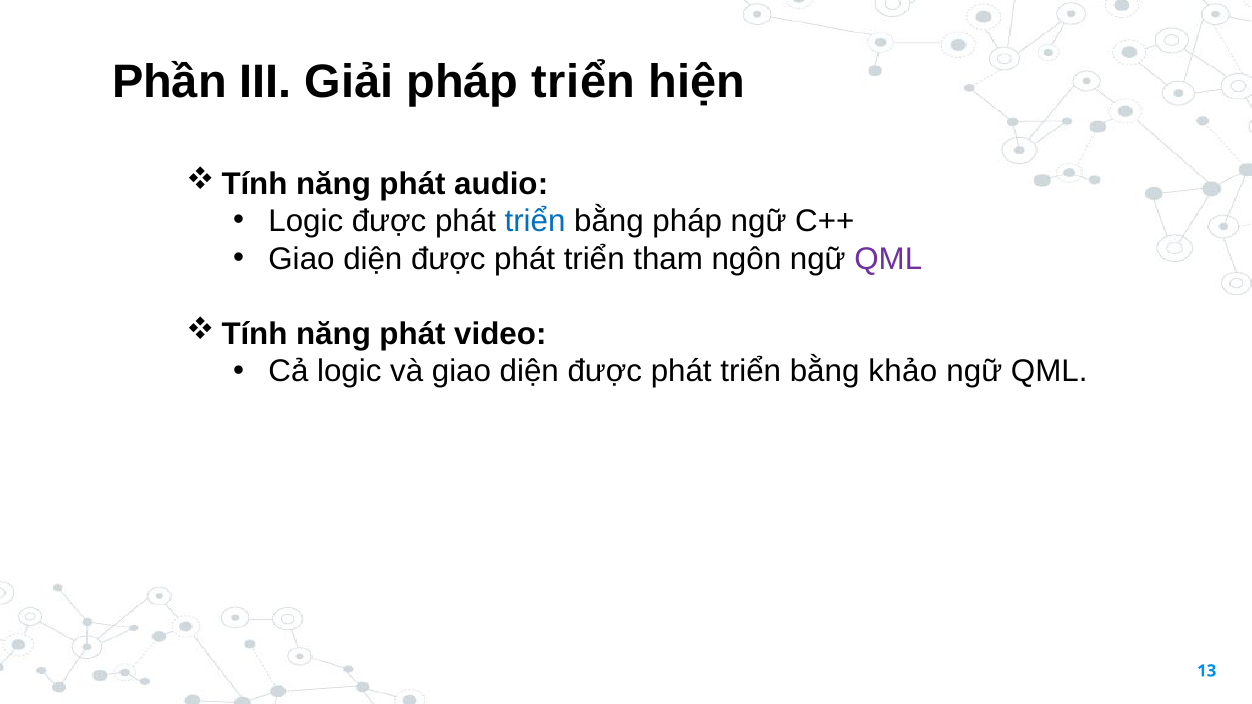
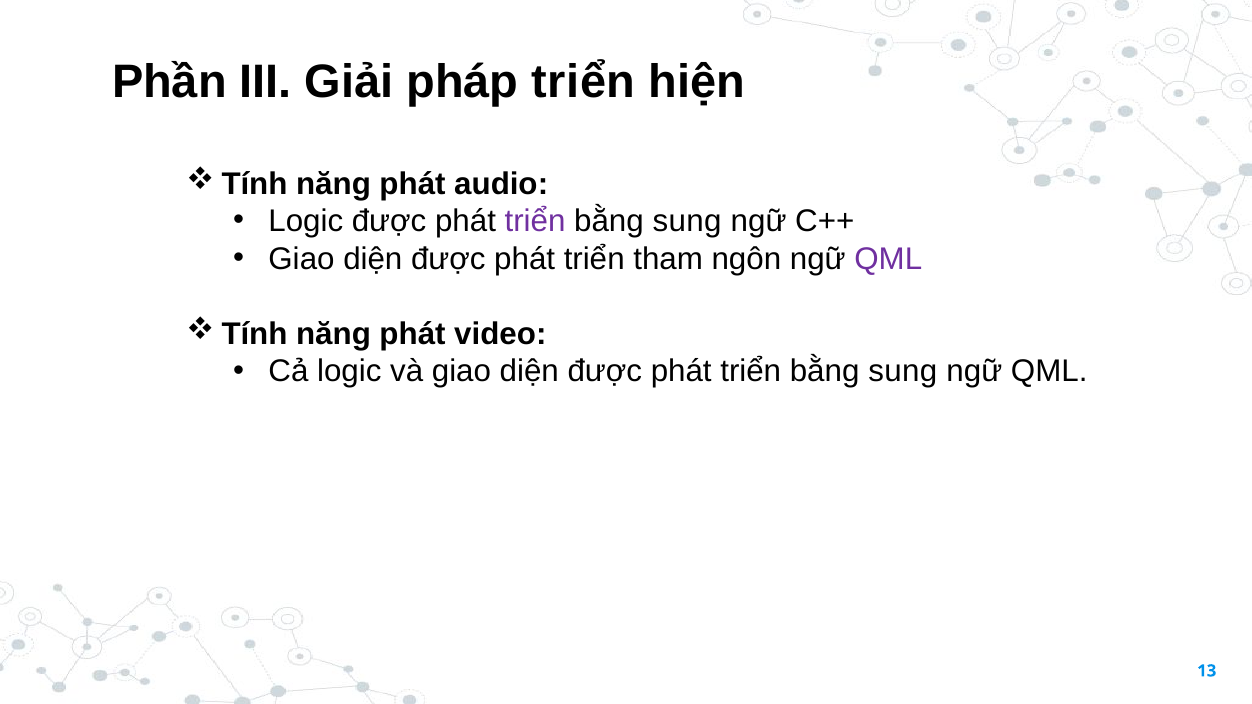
triển colour: blue -> purple (535, 221)
pháp: pháp -> sung (687, 221)
khảo: khảo -> sung (903, 372)
